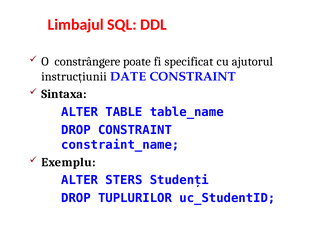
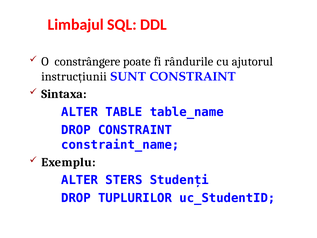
specificat: specificat -> rândurile (189, 62)
DATE: DATE -> SUNT (128, 76)
